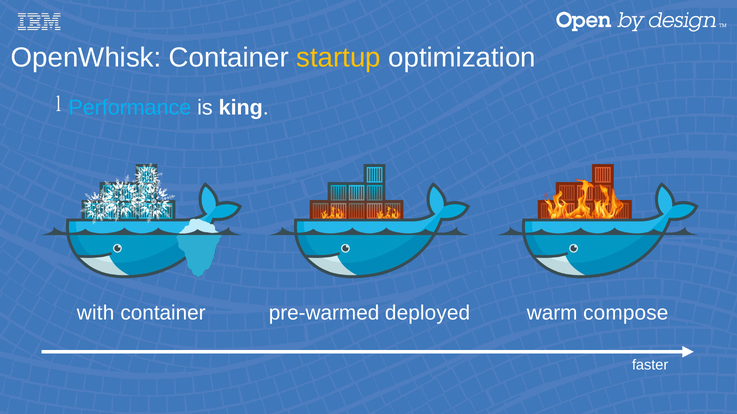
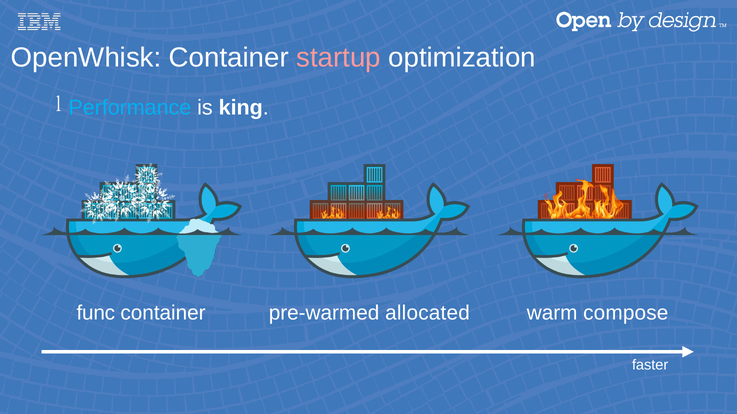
startup colour: yellow -> pink (339, 58)
with: with -> func (96, 313)
deployed: deployed -> allocated (428, 313)
